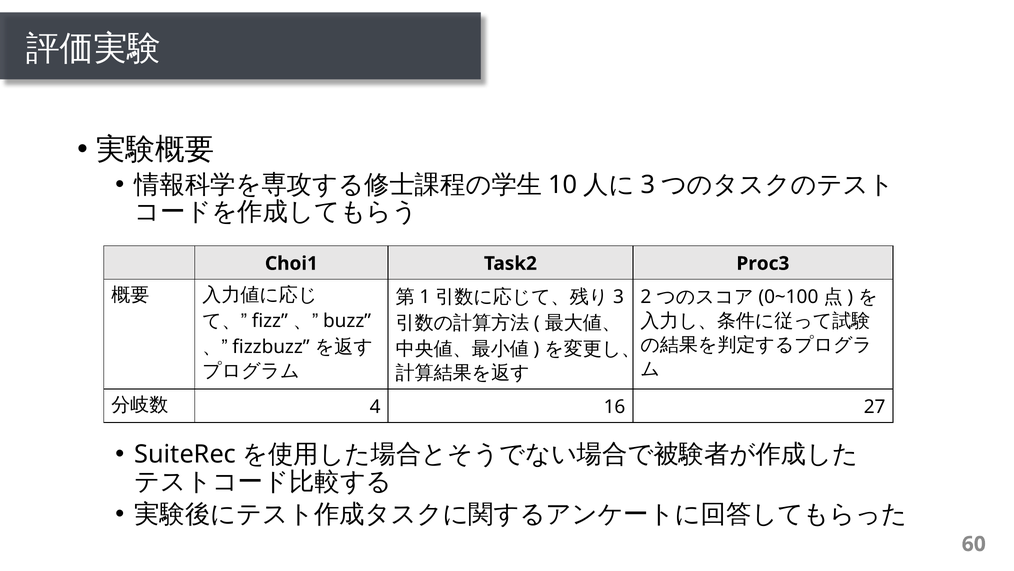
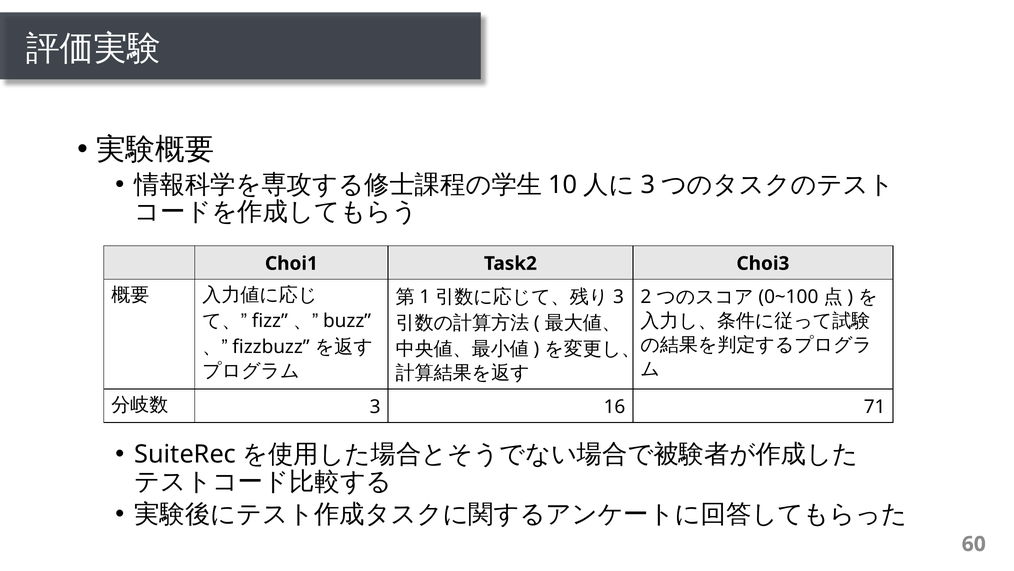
Proc3: Proc3 -> Choi3 (763, 263)
4: 4 -> 3 (375, 406)
27: 27 -> 71 (875, 406)
